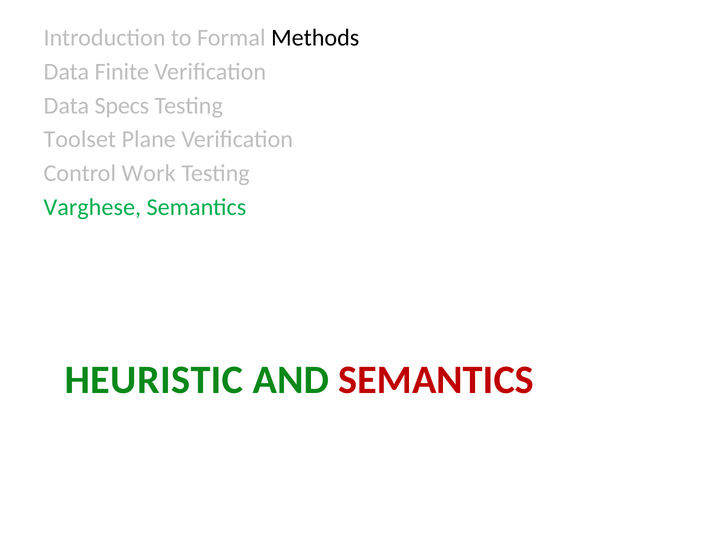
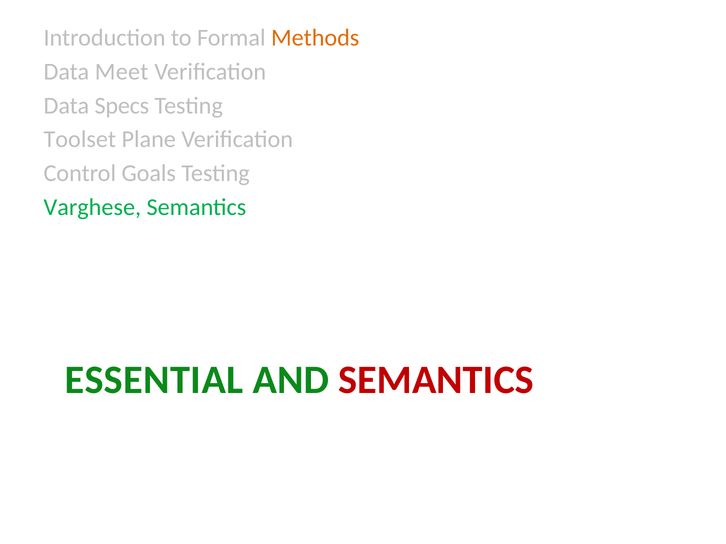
Methods colour: black -> orange (315, 38)
Finite: Finite -> Meet (122, 72)
Work: Work -> Goals (149, 174)
HEURISTIC: HEURISTIC -> ESSENTIAL (154, 381)
